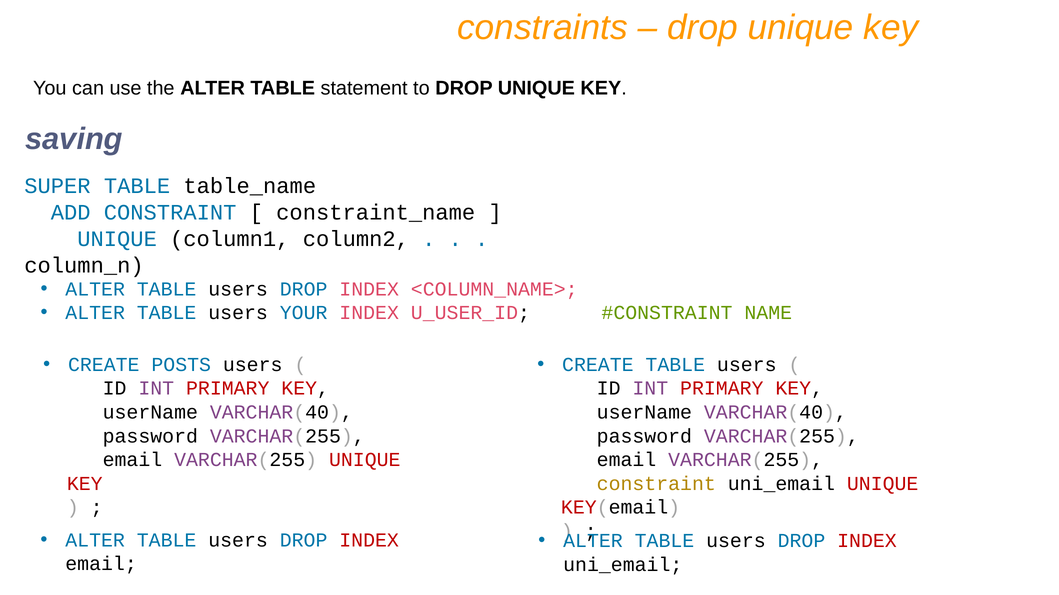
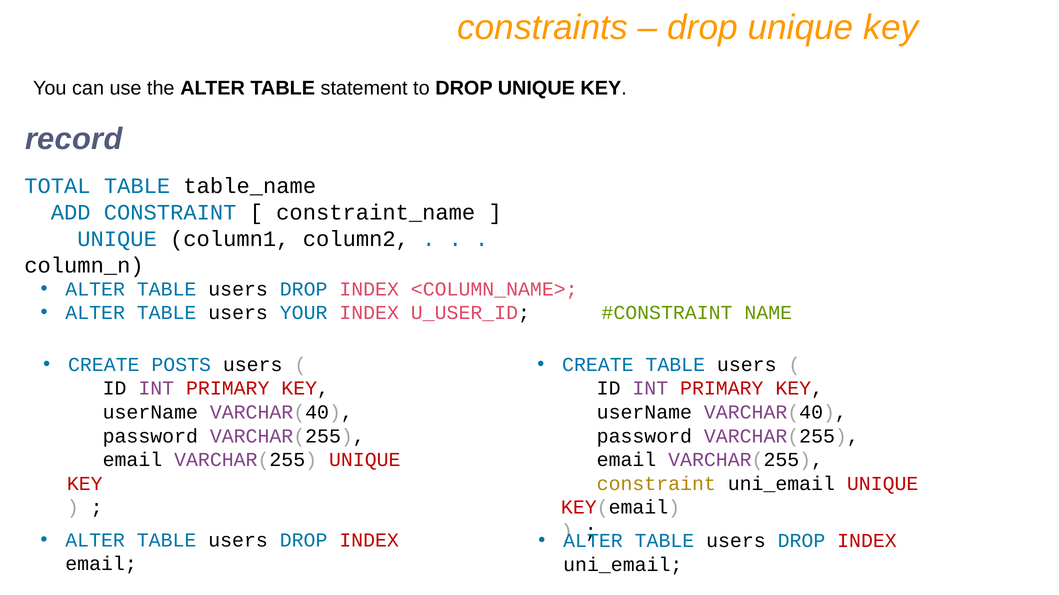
saving: saving -> record (74, 139)
SUPER: SUPER -> TOTAL (57, 186)
